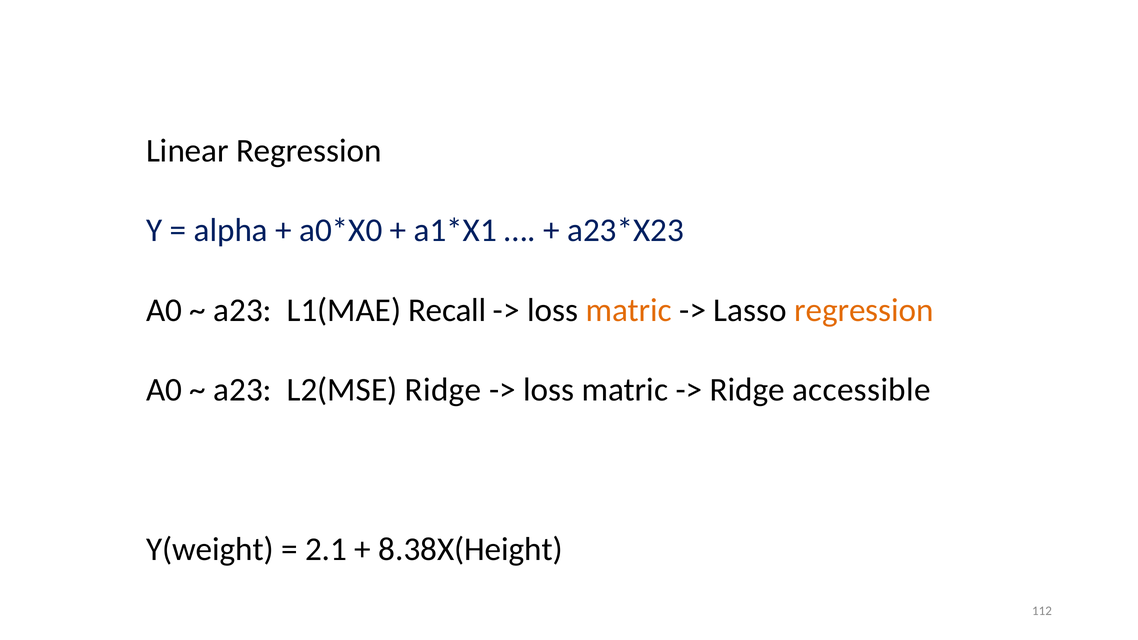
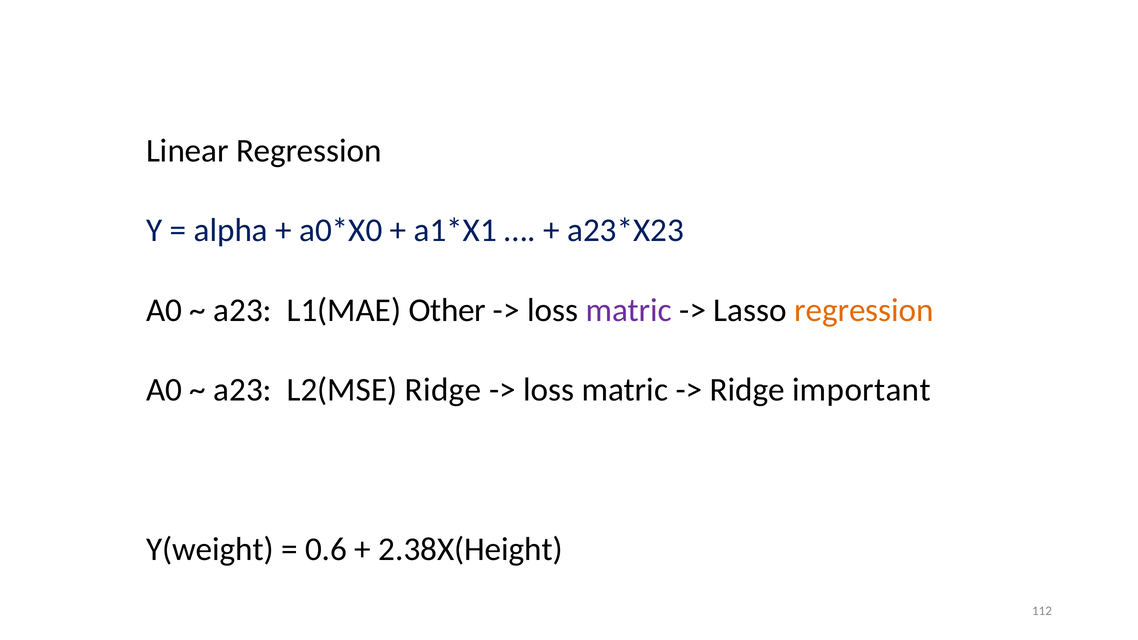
Recall: Recall -> Other (447, 310)
matric colour: orange -> purple (629, 310)
accessible: accessible -> important (861, 390)
2.1: 2.1 -> 0.6 (326, 549)
8.38X(Height: 8.38X(Height -> 2.38X(Height (471, 549)
